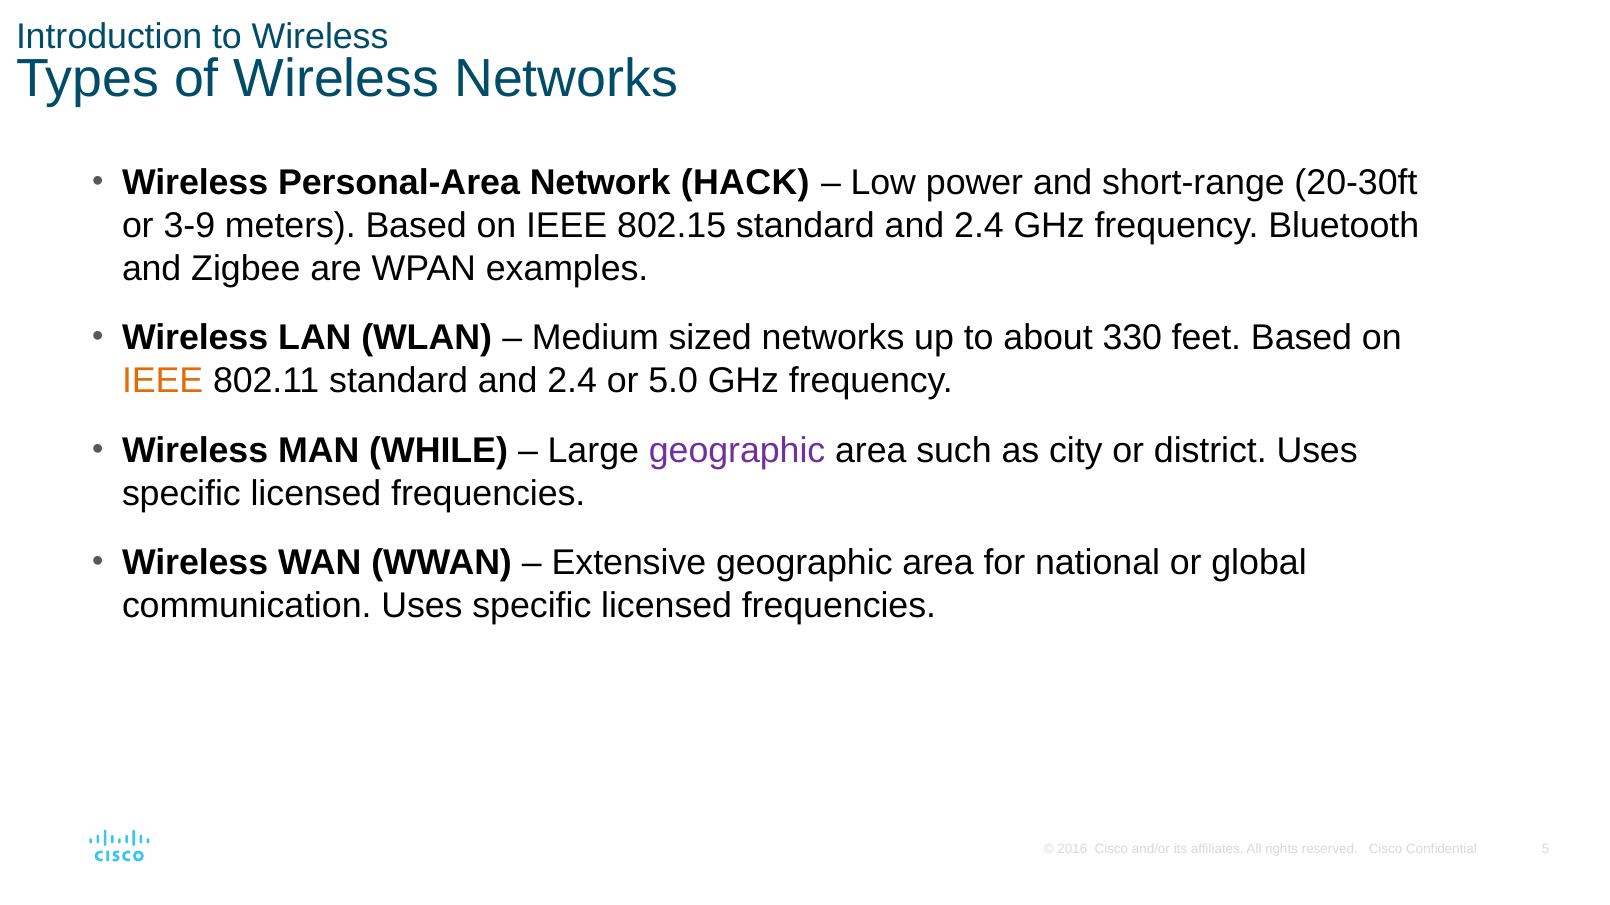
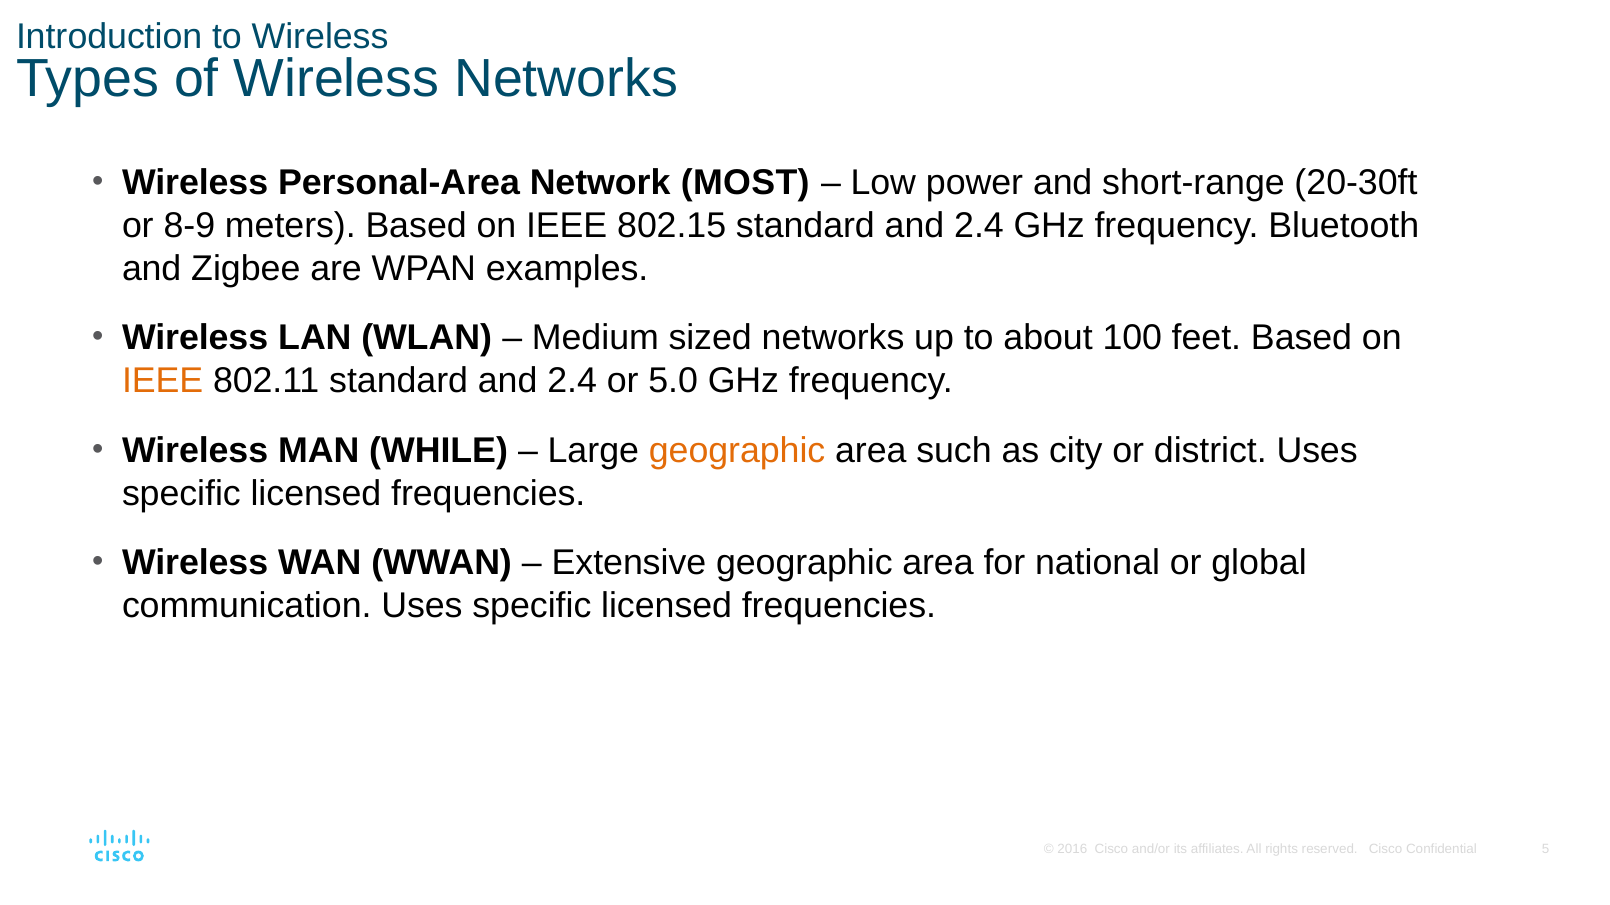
HACK: HACK -> MOST (745, 183)
3-9: 3-9 -> 8-9 (189, 226)
330: 330 -> 100 (1132, 338)
geographic colour: purple -> orange (737, 451)
